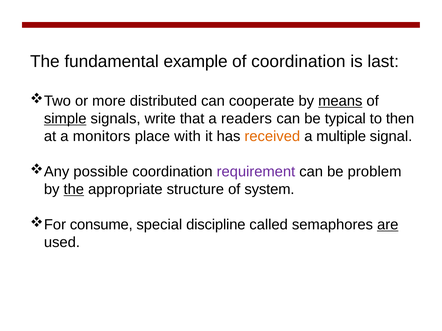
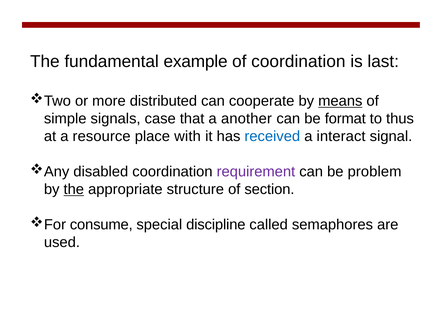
simple underline: present -> none (65, 119)
write: write -> case (160, 119)
readers: readers -> another (246, 119)
typical: typical -> format (345, 119)
then: then -> thus (400, 119)
monitors: monitors -> resource (102, 137)
received colour: orange -> blue (272, 137)
multiple: multiple -> interact (341, 137)
possible: possible -> disabled (101, 172)
system: system -> section (269, 190)
are underline: present -> none (388, 225)
